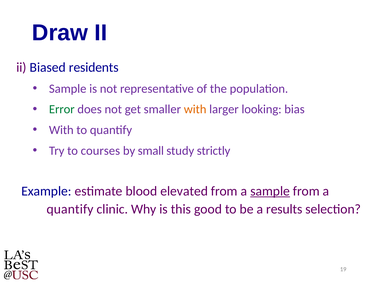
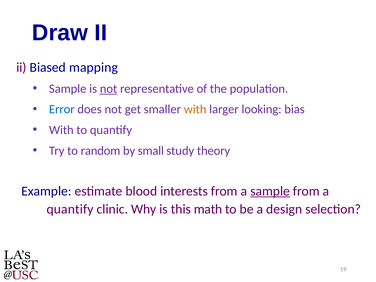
residents: residents -> mapping (94, 67)
not underline: none -> present (109, 89)
Error colour: green -> blue (62, 109)
courses: courses -> random (101, 151)
strictly: strictly -> theory (214, 151)
elevated: elevated -> interests (184, 191)
good: good -> math (208, 209)
results: results -> design (284, 209)
